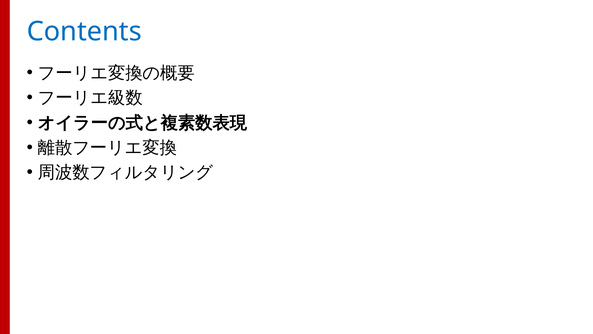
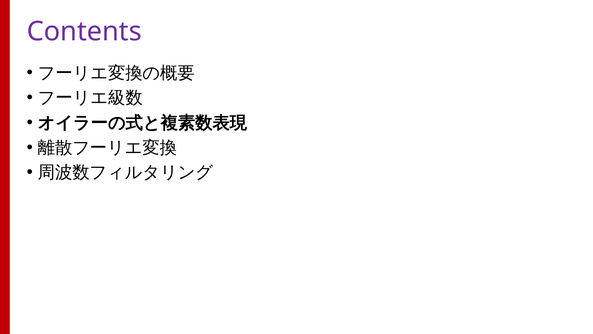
Contents colour: blue -> purple (84, 31)
